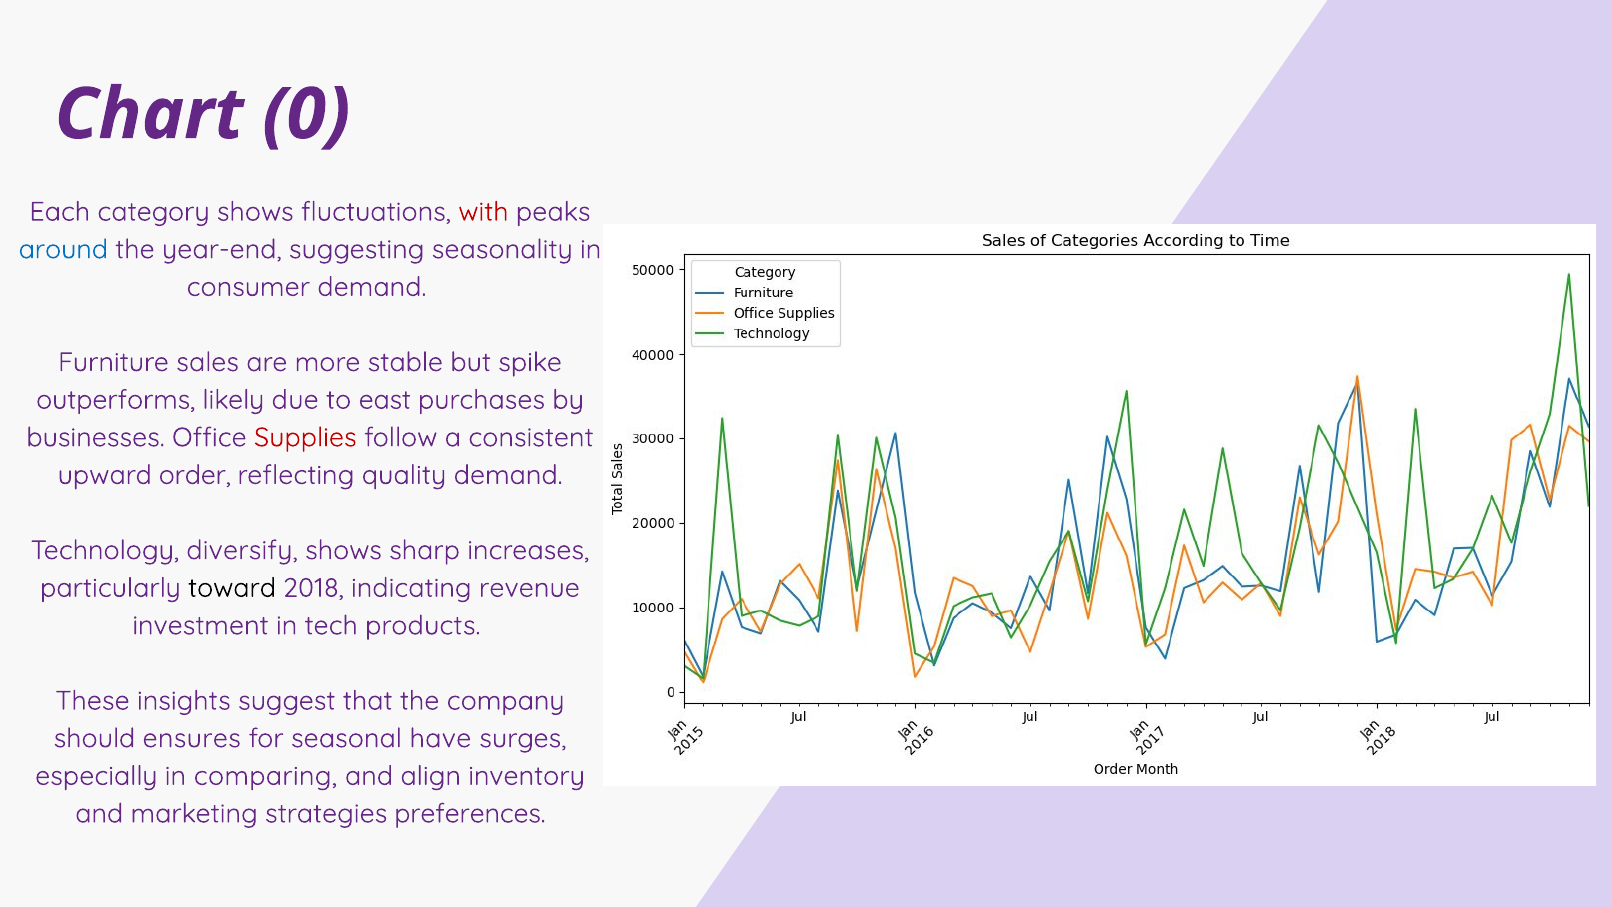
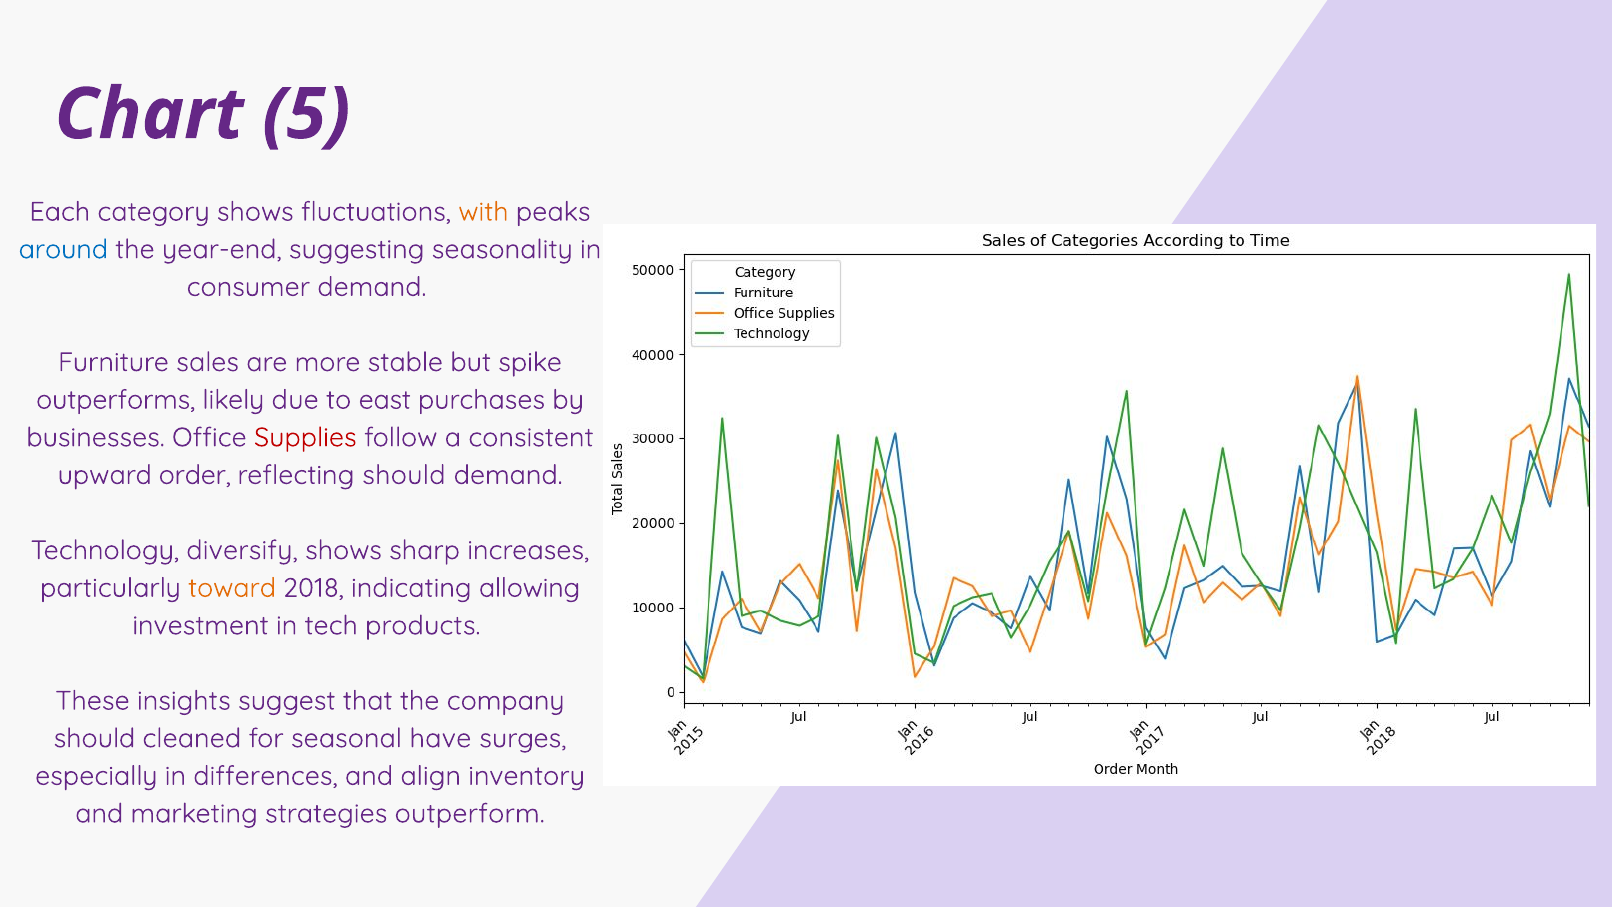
0: 0 -> 5 (306, 115)
with colour: red -> orange (483, 212)
reflecting quality: quality -> should (404, 475)
toward colour: black -> orange (232, 588)
revenue: revenue -> allowing (530, 588)
ensures: ensures -> cleaned (192, 738)
comparing: comparing -> differences (266, 776)
preferences: preferences -> outperform (470, 813)
